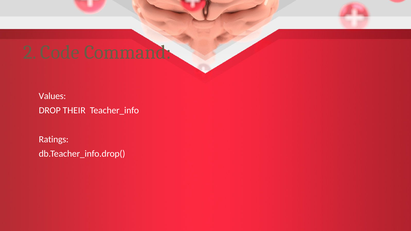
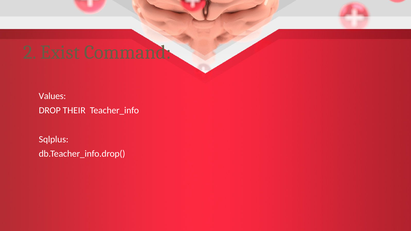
Code: Code -> Exist (60, 53)
Ratings: Ratings -> Sqlplus (54, 139)
